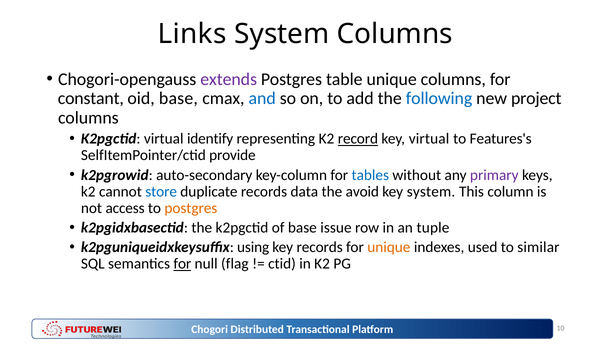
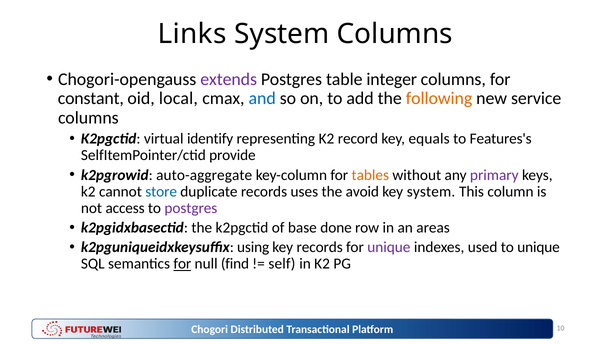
table unique: unique -> integer (392, 79)
oid base: base -> local (178, 98)
following colour: blue -> orange (439, 98)
project: project -> service (536, 98)
record underline: present -> none (358, 139)
key virtual: virtual -> equals (429, 139)
auto-secondary: auto-secondary -> auto-aggregate (204, 175)
tables colour: blue -> orange (370, 175)
data: data -> uses (304, 191)
postgres colour: orange -> purple (191, 208)
issue: issue -> done (336, 228)
tuple: tuple -> areas (433, 228)
unique colour: orange -> purple (389, 247)
to similar: similar -> unique (539, 247)
flag: flag -> find (235, 264)
ctid: ctid -> self (282, 264)
